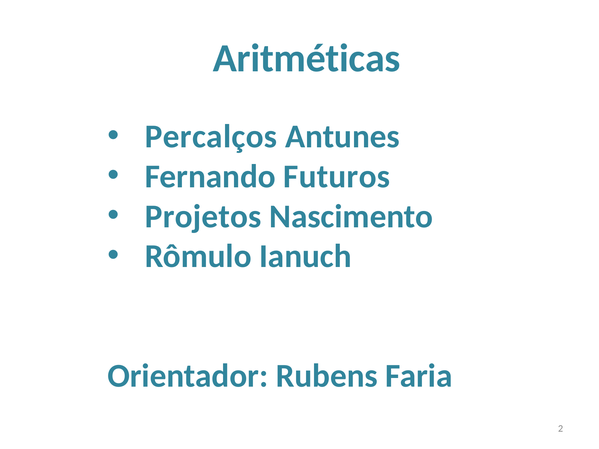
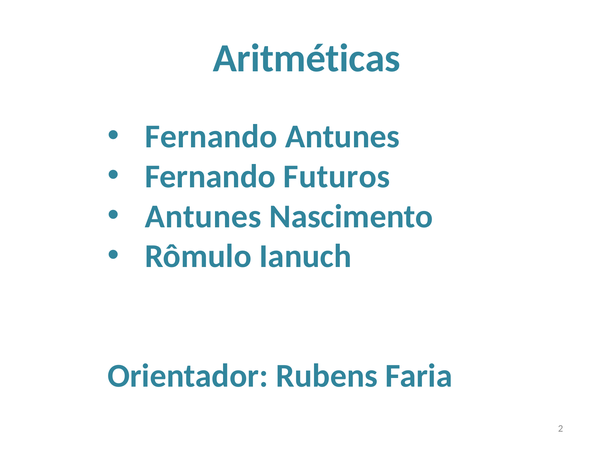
Percalços: Percalços -> Fernando (211, 137)
Projetos: Projetos -> Antunes (203, 217)
